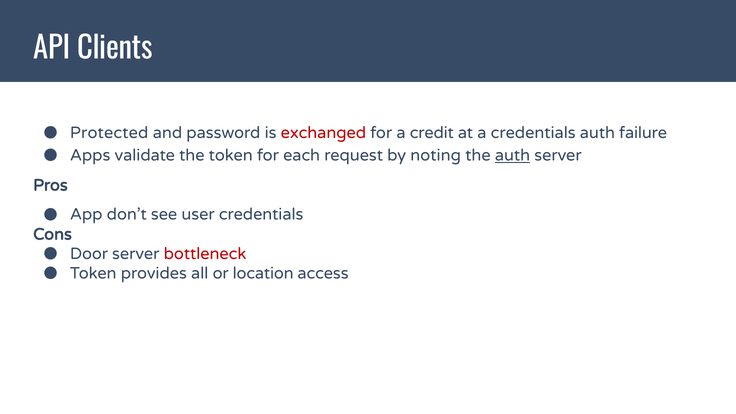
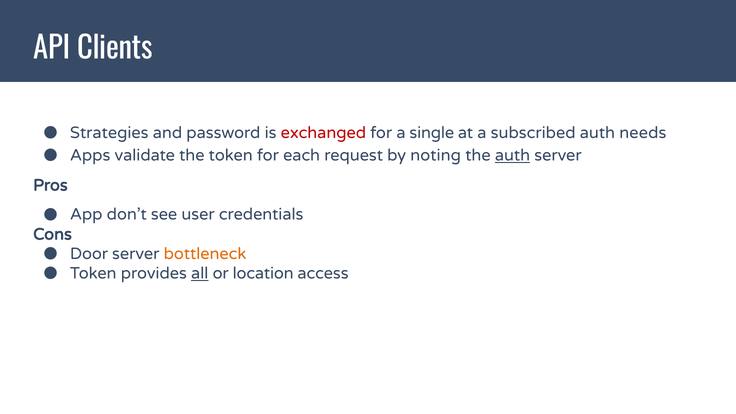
Protected: Protected -> Strategies (109, 133)
credit: credit -> single (432, 133)
a credentials: credentials -> subscribed (533, 133)
failure: failure -> needs (643, 133)
bottleneck colour: red -> orange (205, 254)
all underline: none -> present (200, 273)
